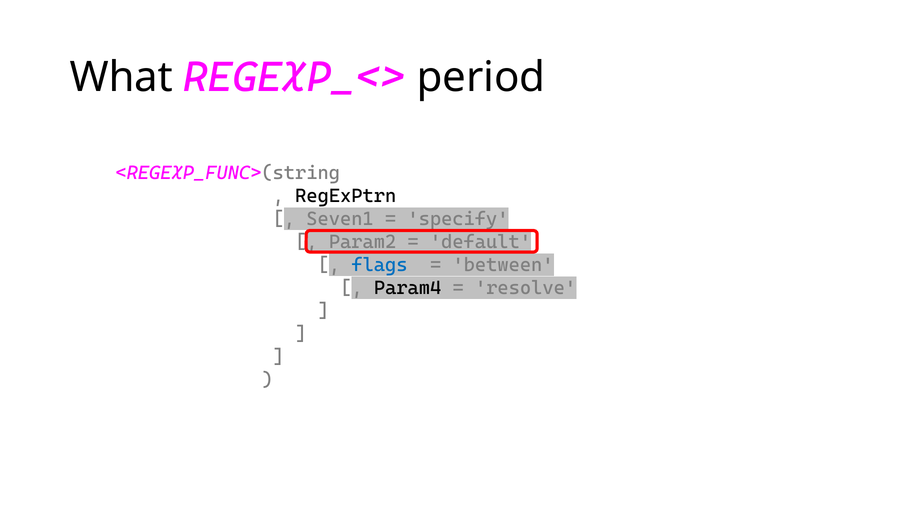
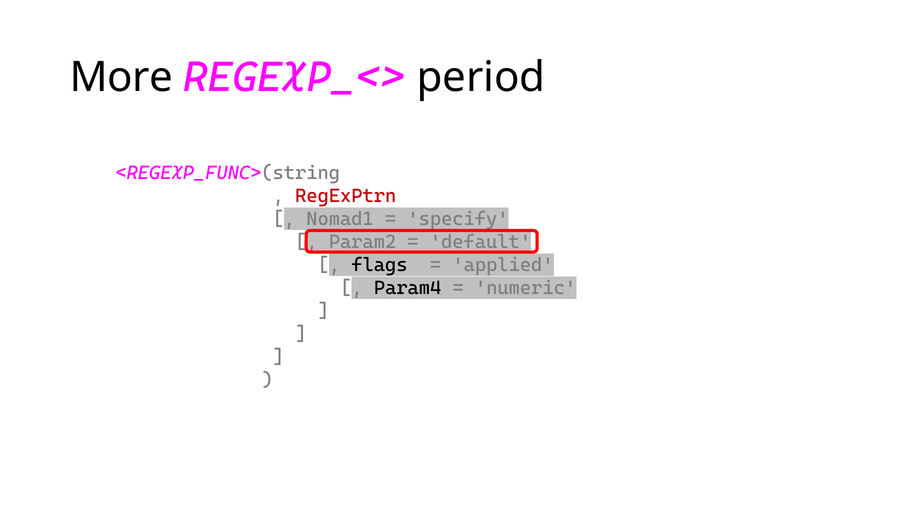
What: What -> More (121, 77)
RegExPtrn colour: black -> red (346, 196)
Seven1: Seven1 -> Nomad1 (340, 219)
flags colour: blue -> black (379, 265)
between: between -> applied (503, 265)
resolve: resolve -> numeric (526, 288)
